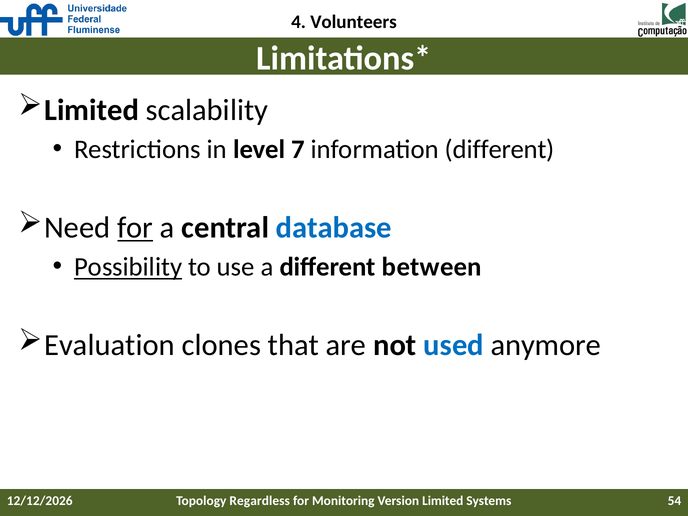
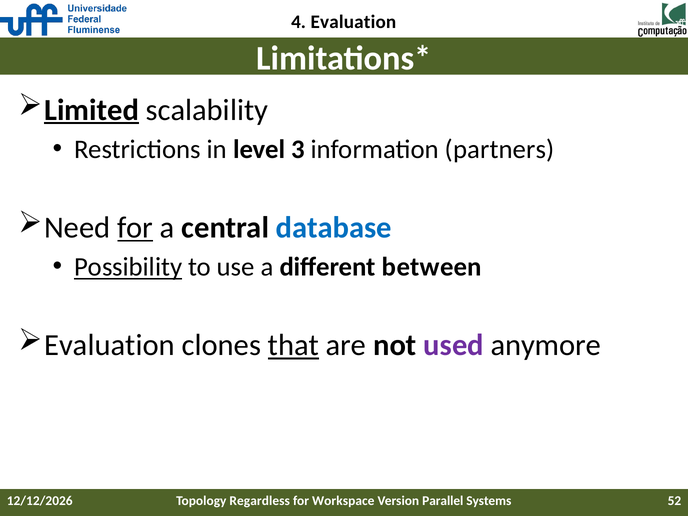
4 Volunteers: Volunteers -> Evaluation (353, 22)
Limited underline: none -> present (92, 110)
7: 7 -> 3 (298, 149)
information different: different -> partners (500, 149)
that underline: none -> present (293, 345)
used colour: blue -> purple (454, 345)
Monitoring: Monitoring -> Workspace (343, 501)
Version Limited: Limited -> Parallel (443, 501)
54: 54 -> 52 (674, 501)
